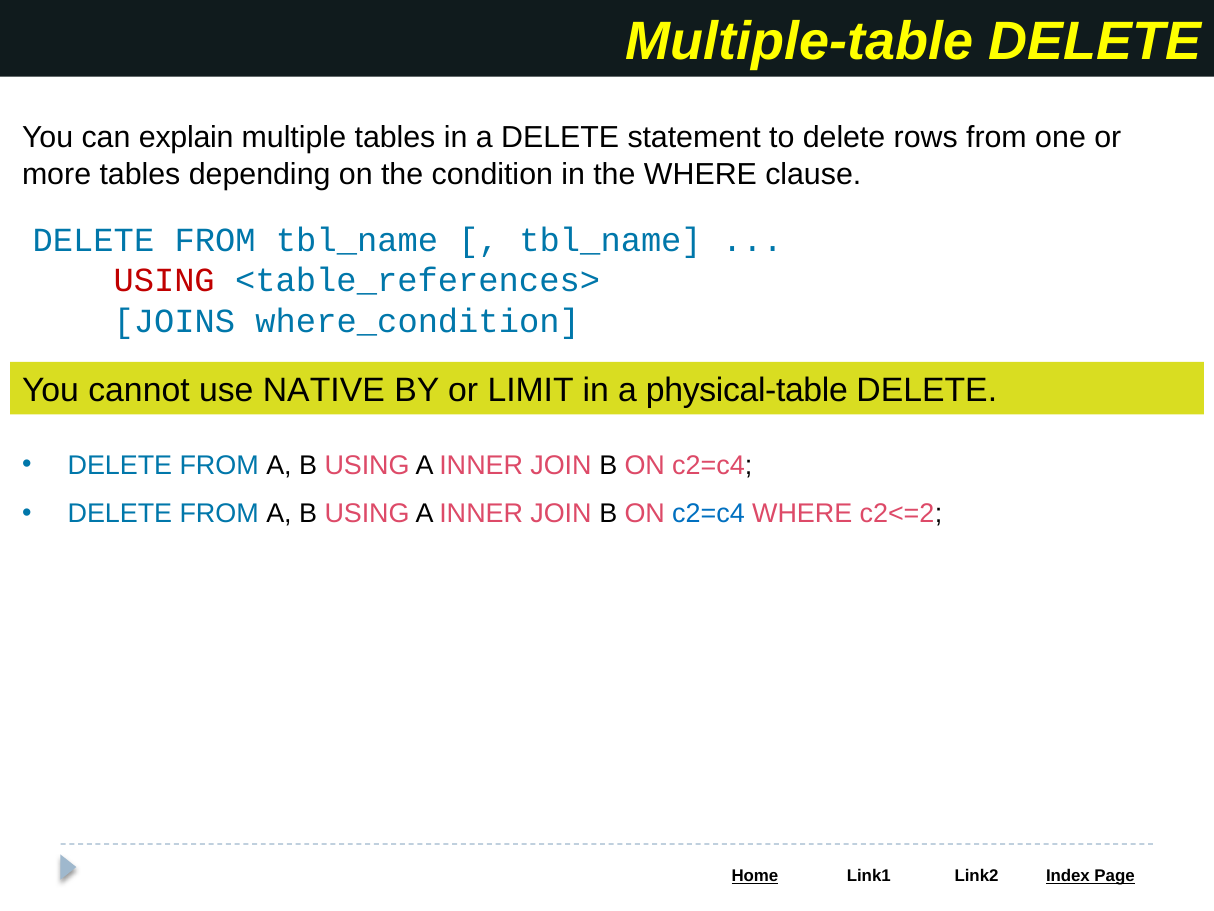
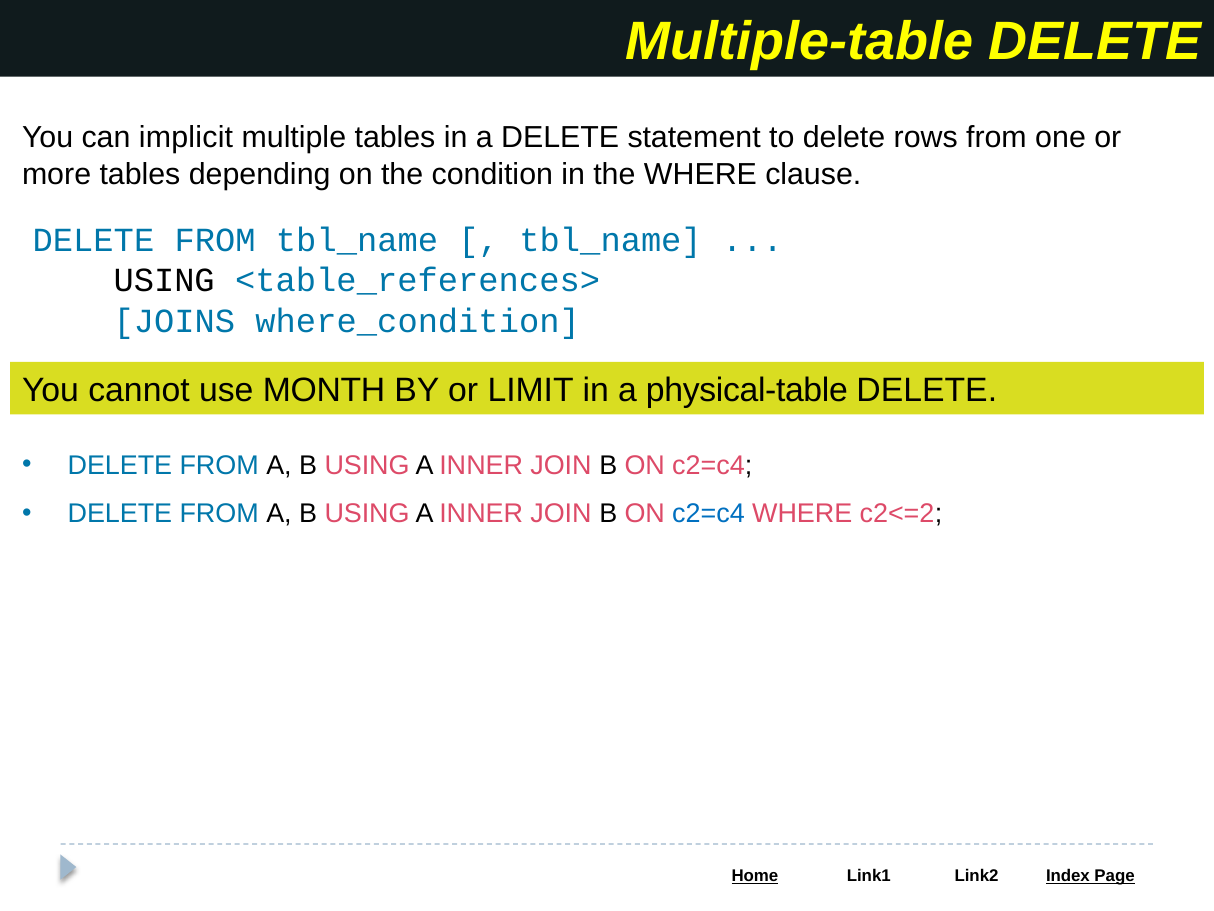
explain: explain -> implicit (186, 138)
USING colour: red -> black (164, 280)
NATIVE: NATIVE -> MONTH (324, 390)
